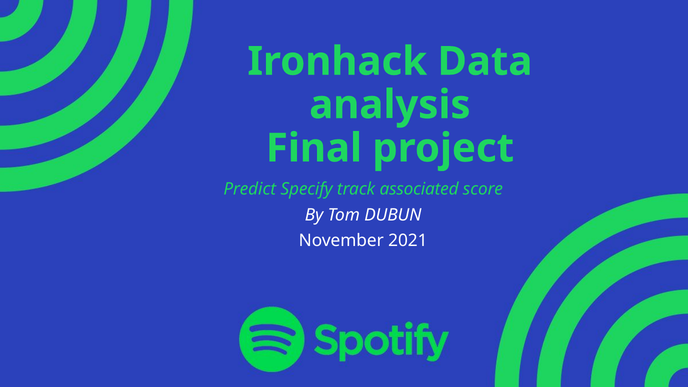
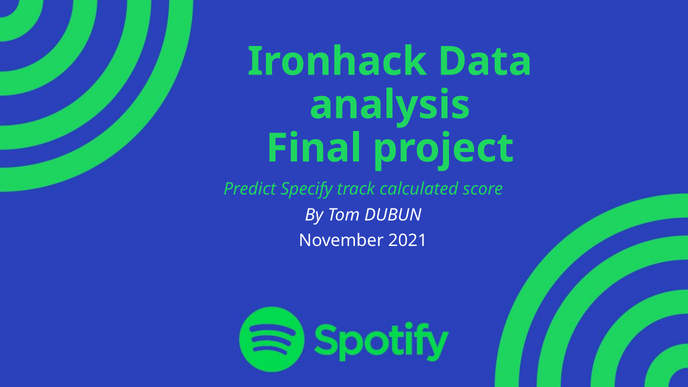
associated: associated -> calculated (419, 189)
